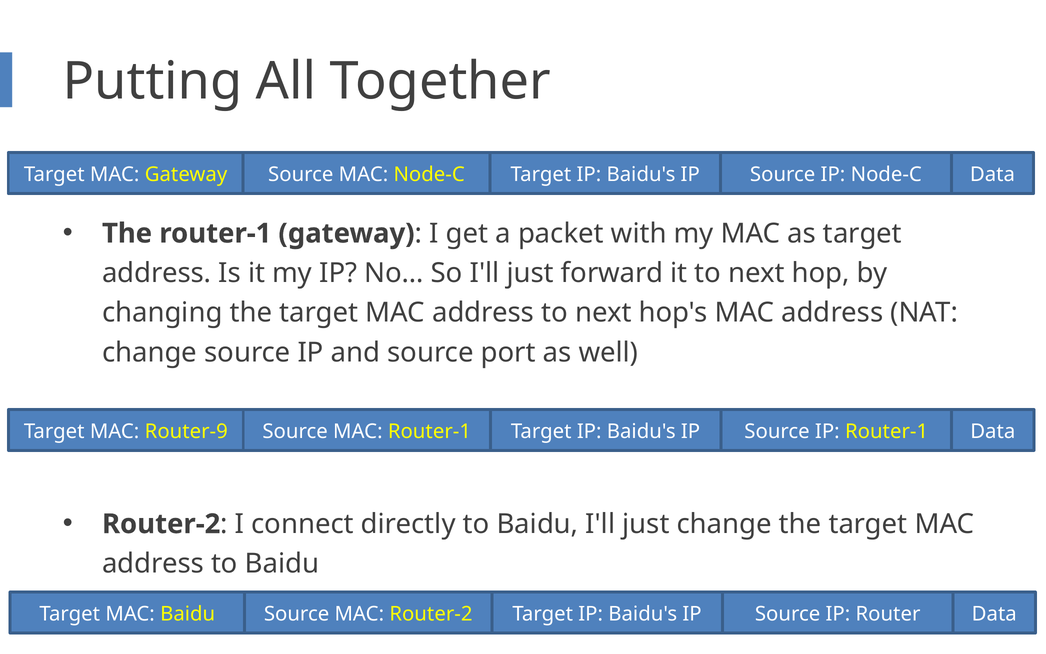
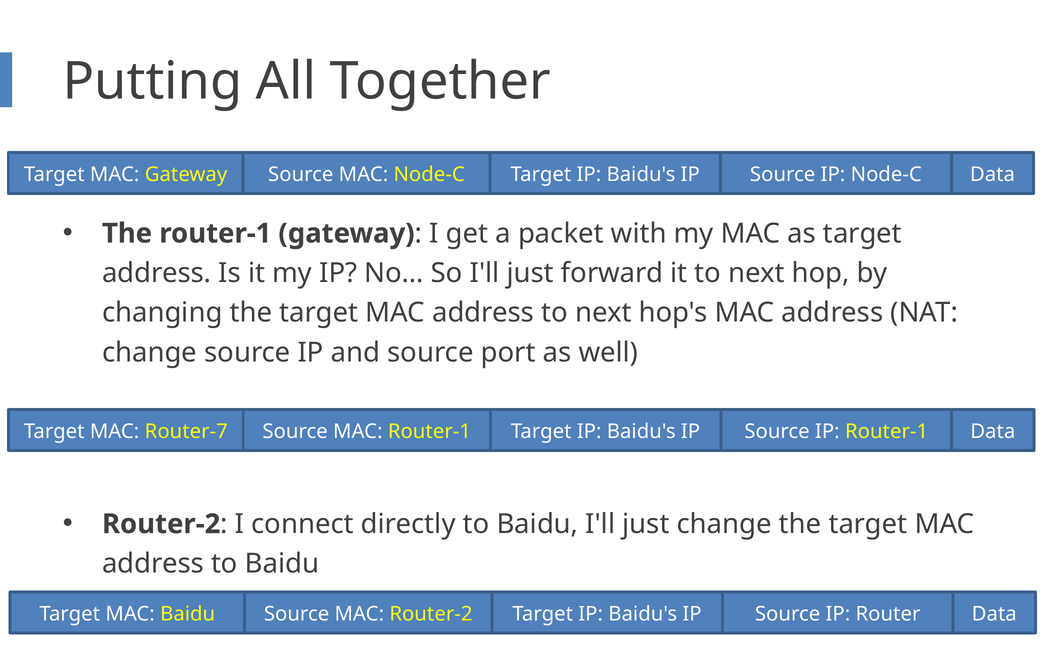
Router-9: Router-9 -> Router-7 (186, 431)
